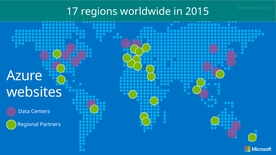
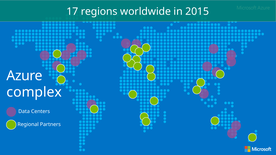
websites: websites -> complex (34, 92)
